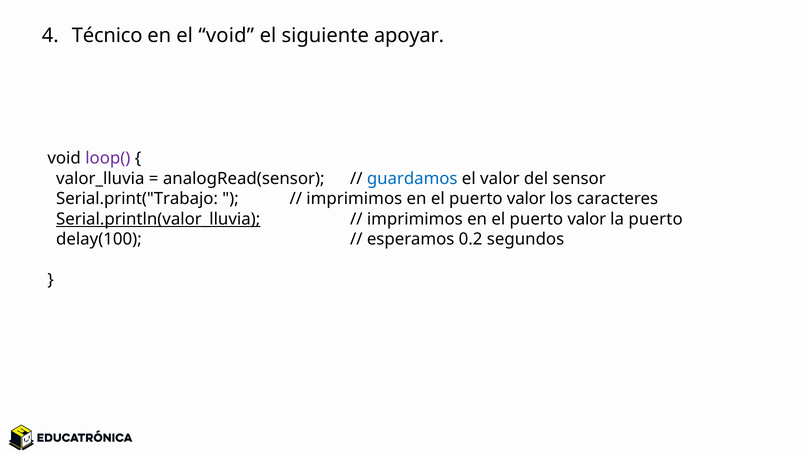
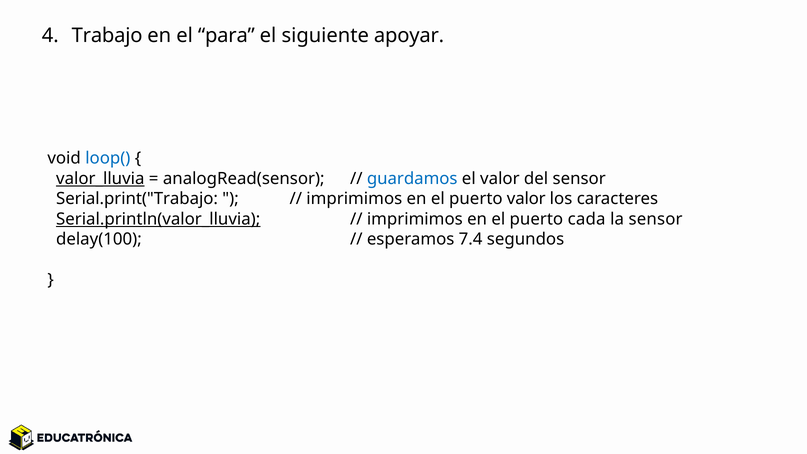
Técnico: Técnico -> Trabajo (107, 36)
el void: void -> para (226, 36)
loop( colour: purple -> blue (108, 158)
valor_lluvia underline: none -> present (100, 179)
valor: valor -> cada (587, 219)
la puerto: puerto -> sensor (656, 219)
0.2: 0.2 -> 7.4 (471, 239)
